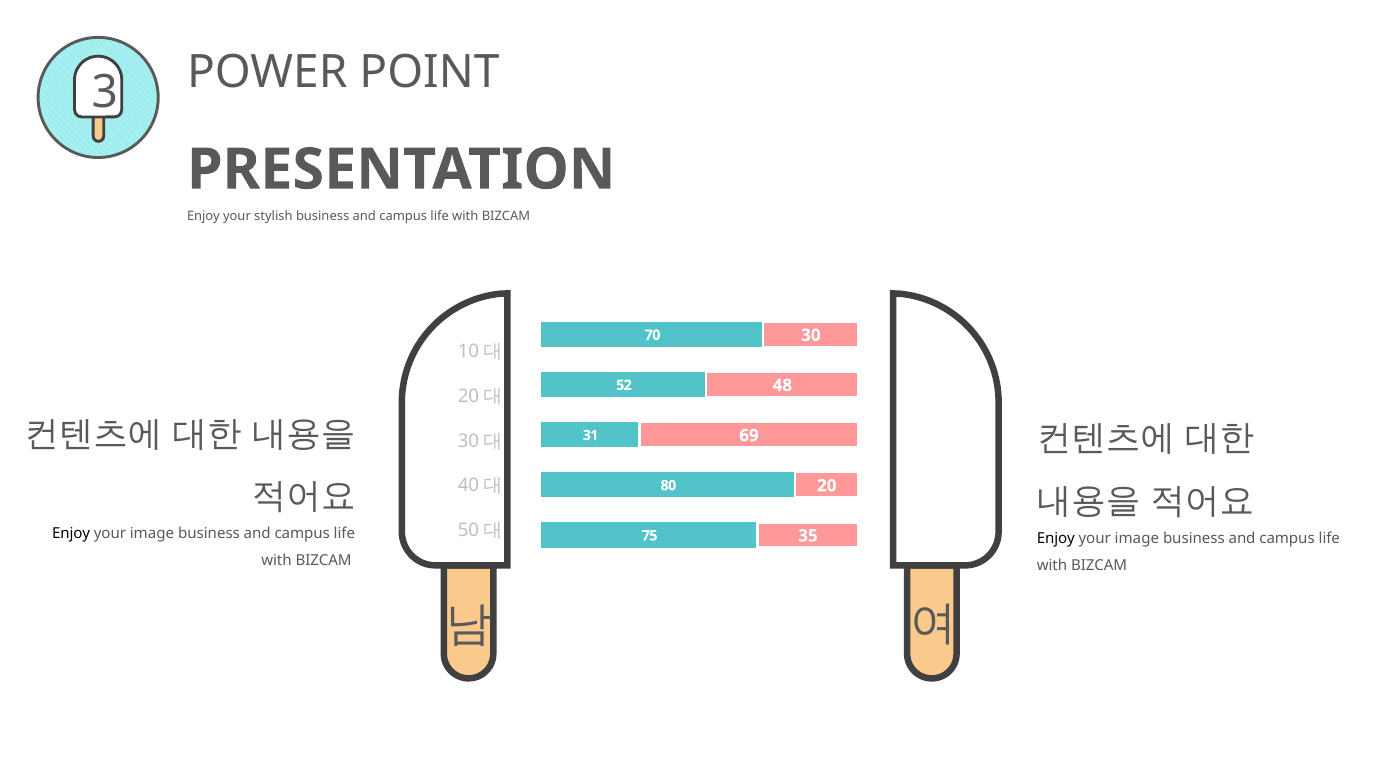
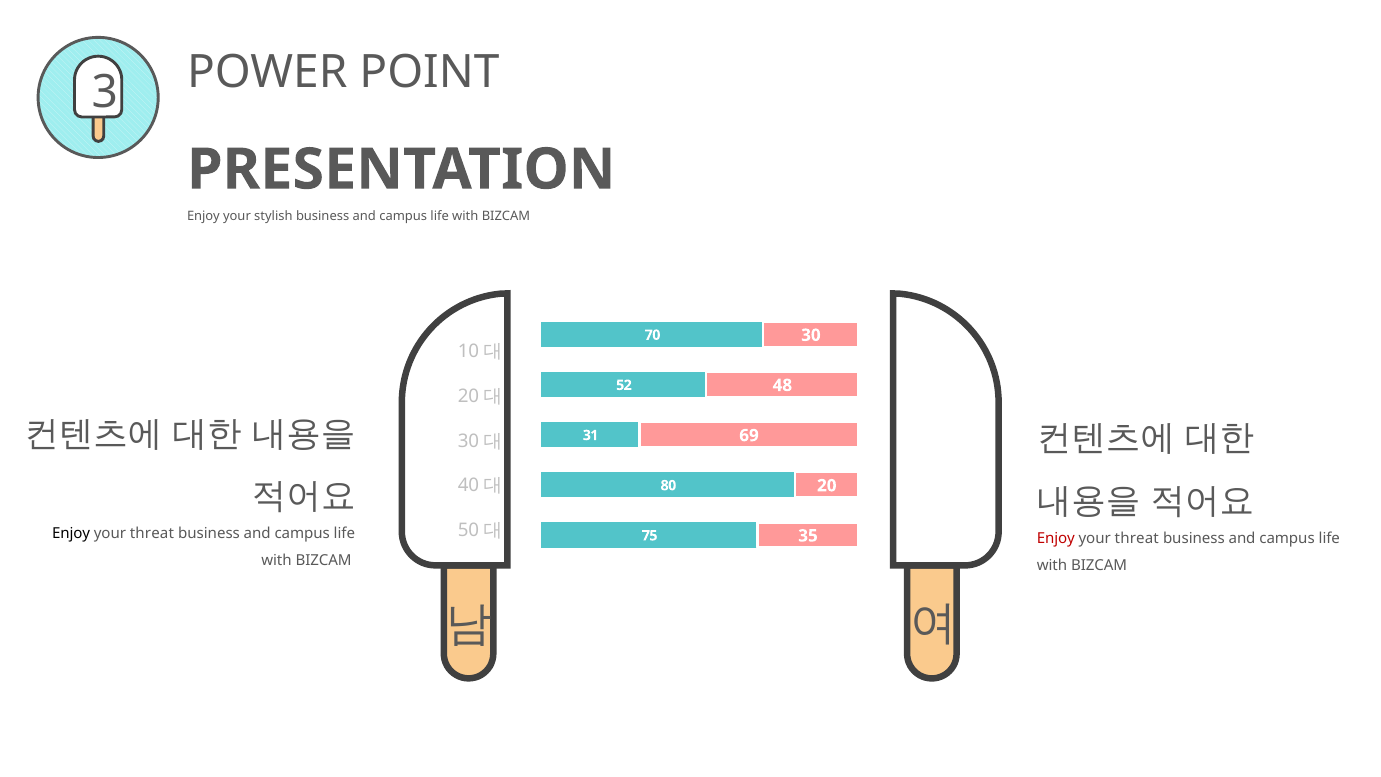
image: image -> threat (152, 534)
Enjoy colour: black -> red (1056, 538)
image: image -> threat (1137, 538)
